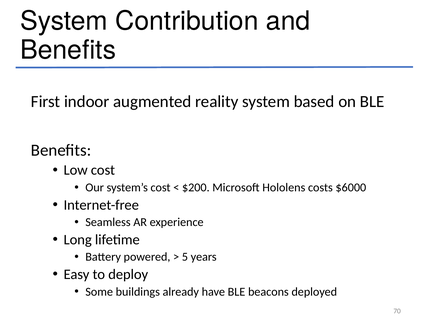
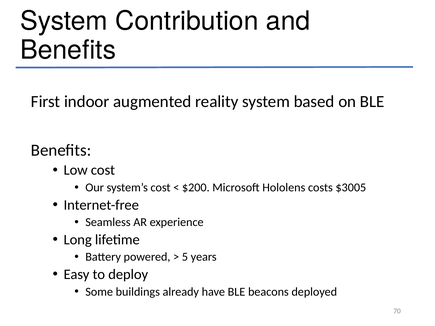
$6000: $6000 -> $3005 (351, 188)
